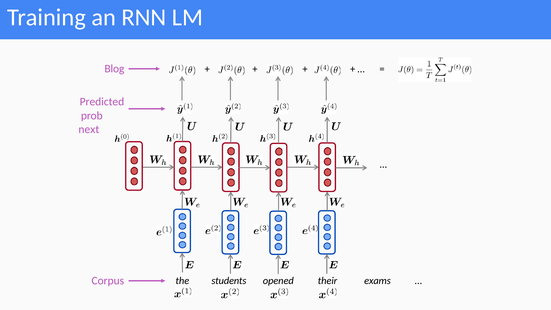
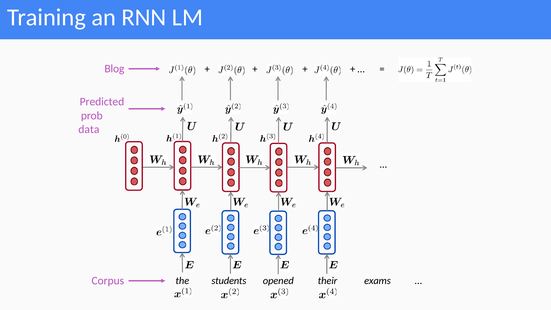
next: next -> data (89, 129)
